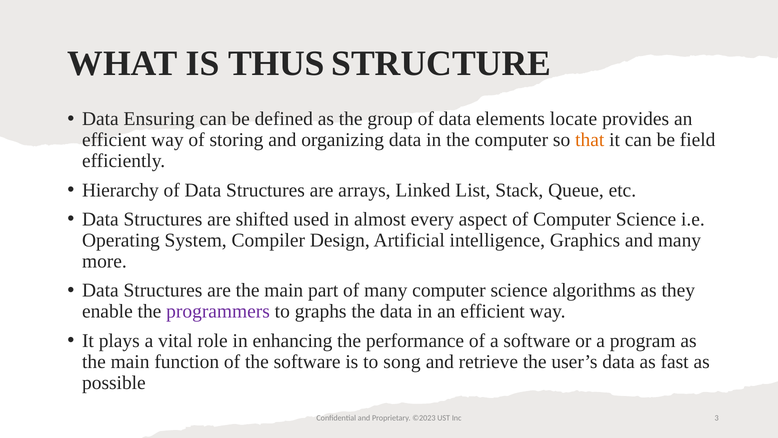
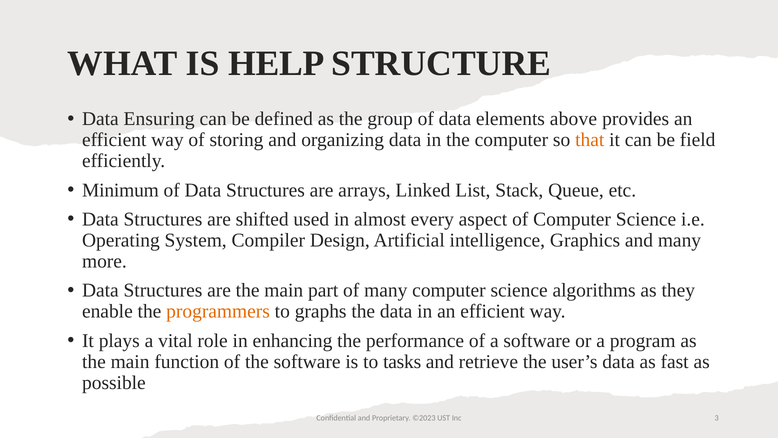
THUS: THUS -> HELP (277, 64)
locate: locate -> above (573, 119)
Hierarchy: Hierarchy -> Minimum (120, 190)
programmers colour: purple -> orange (218, 311)
song: song -> tasks (402, 361)
